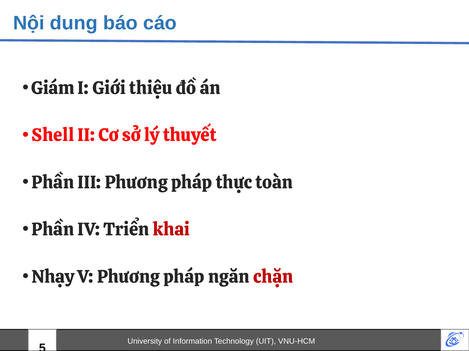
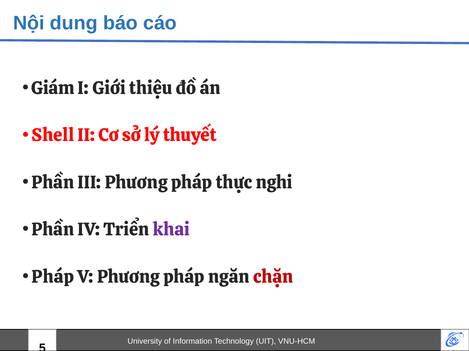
toàn: toàn -> nghi (274, 183)
khai colour: red -> purple (171, 230)
Nhạy: Nhạy -> Pháp (53, 277)
